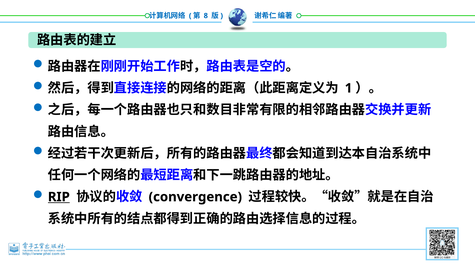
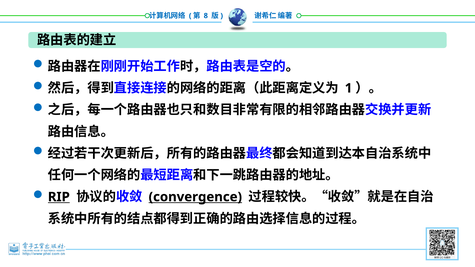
convergence underline: none -> present (195, 197)
